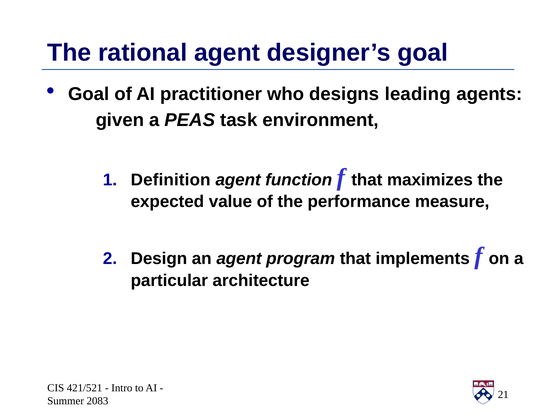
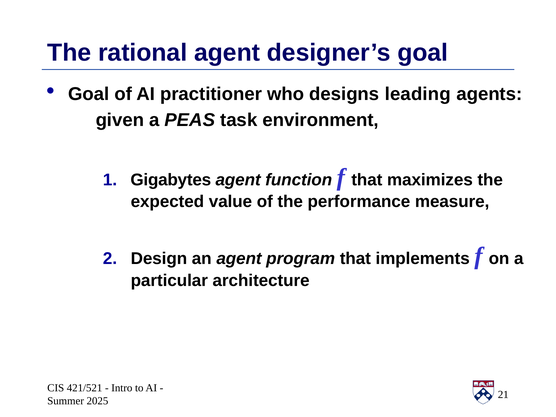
Definition: Definition -> Gigabytes (171, 180)
2083: 2083 -> 2025 (97, 401)
